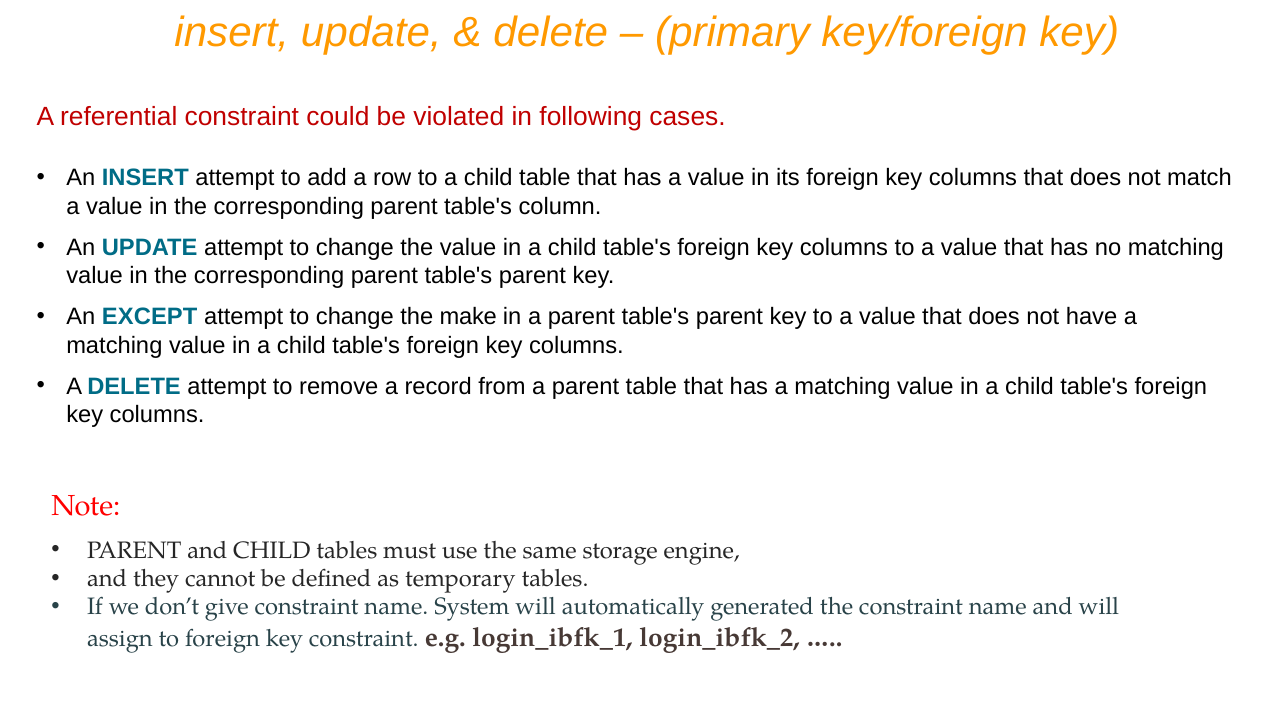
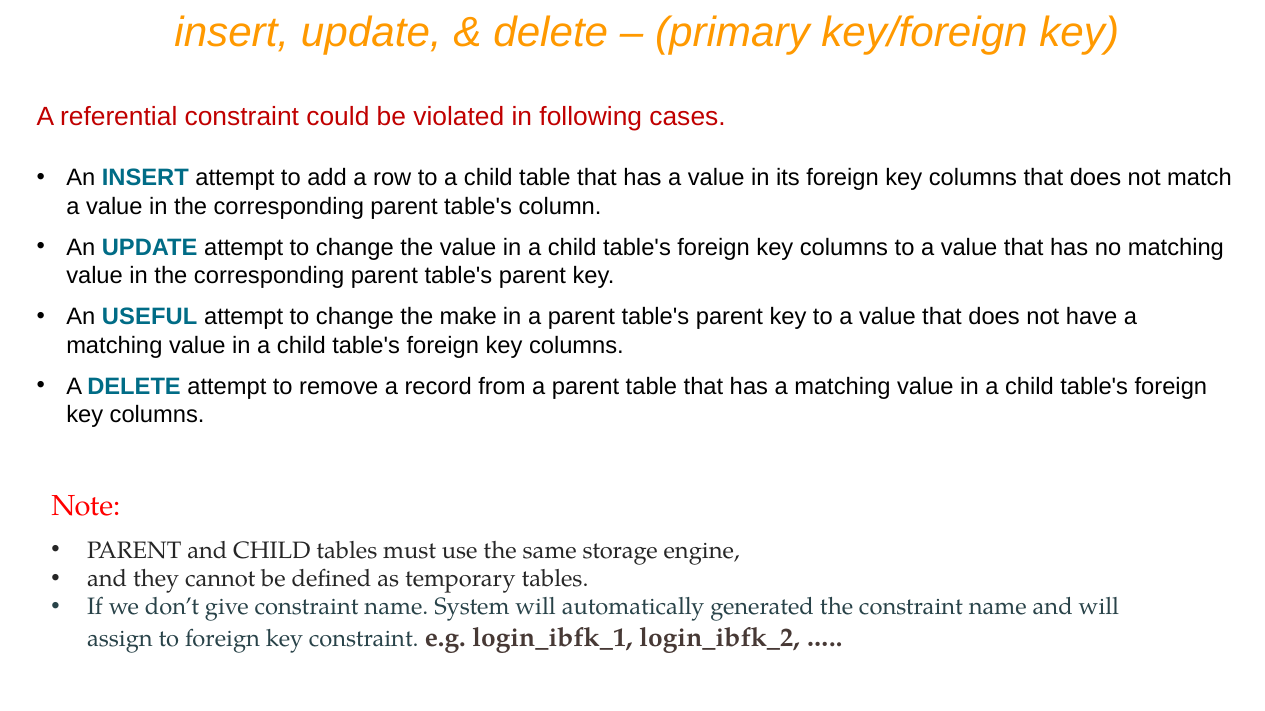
EXCEPT: EXCEPT -> USEFUL (150, 317)
